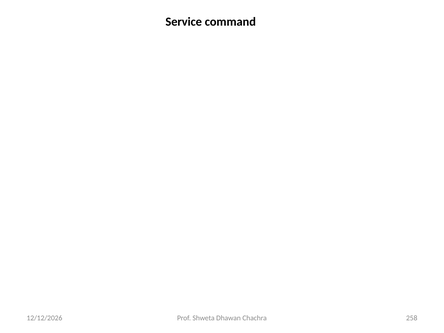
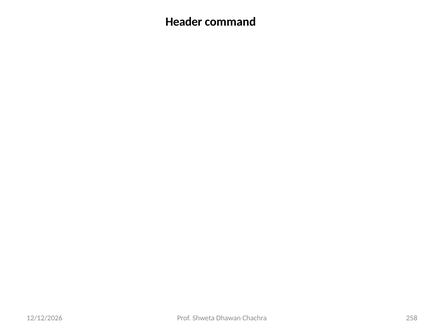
Service: Service -> Header (184, 22)
